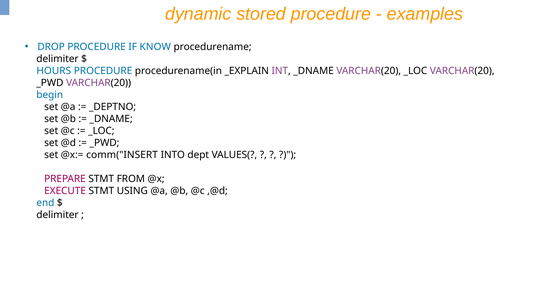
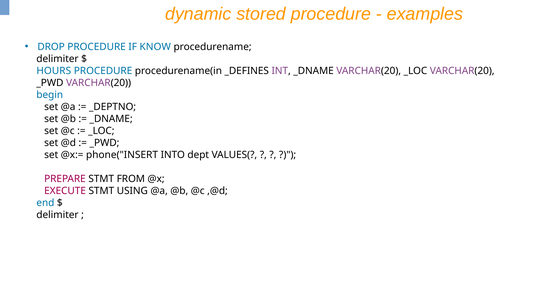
_EXPLAIN: _EXPLAIN -> _DEFINES (247, 71)
comm("INSERT: comm("INSERT -> phone("INSERT (122, 155)
